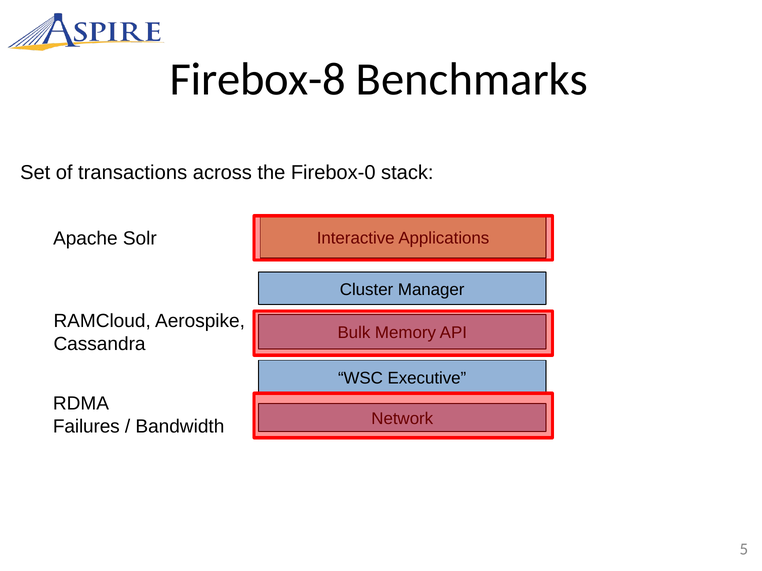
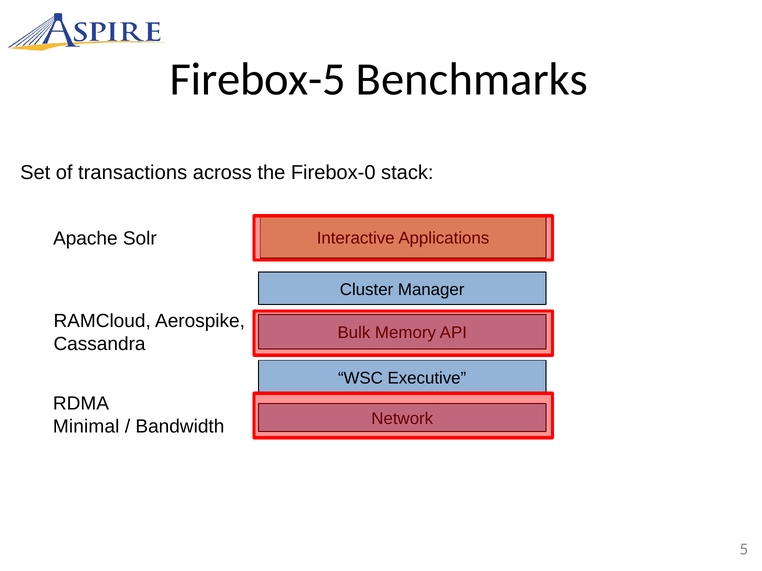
Firebox-8: Firebox-8 -> Firebox-5 (258, 79)
Failures: Failures -> Minimal (86, 427)
